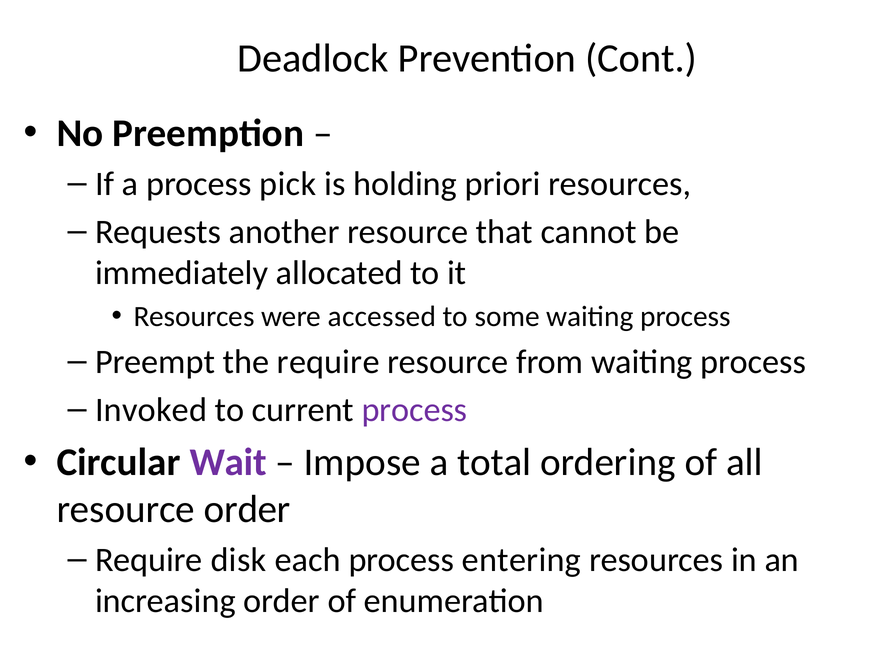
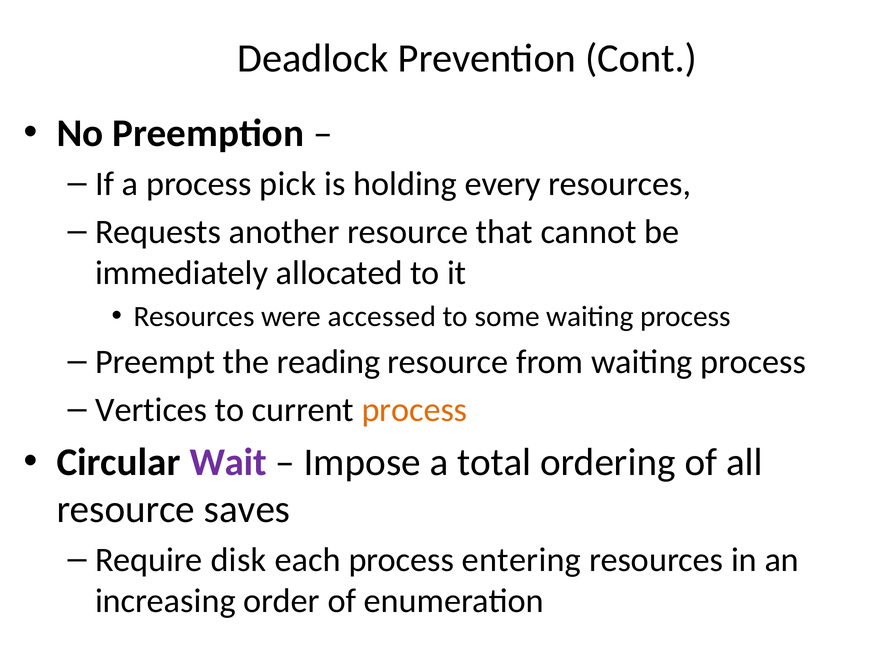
priori: priori -> every (503, 184)
the require: require -> reading (329, 362)
Invoked: Invoked -> Vertices (151, 410)
process colour: purple -> orange (414, 410)
resource order: order -> saves (247, 510)
